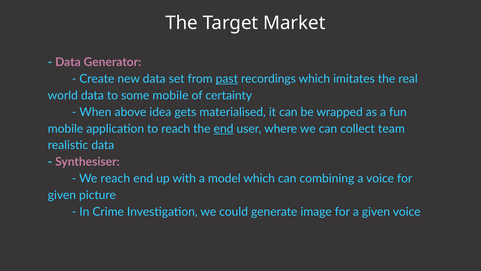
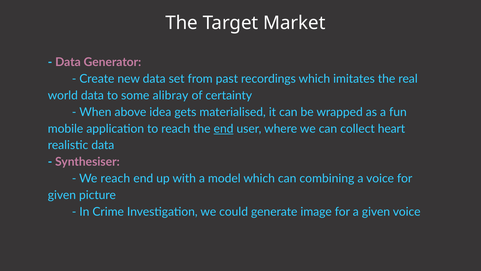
past underline: present -> none (227, 79)
some mobile: mobile -> alibray (170, 95)
team: team -> heart (391, 129)
